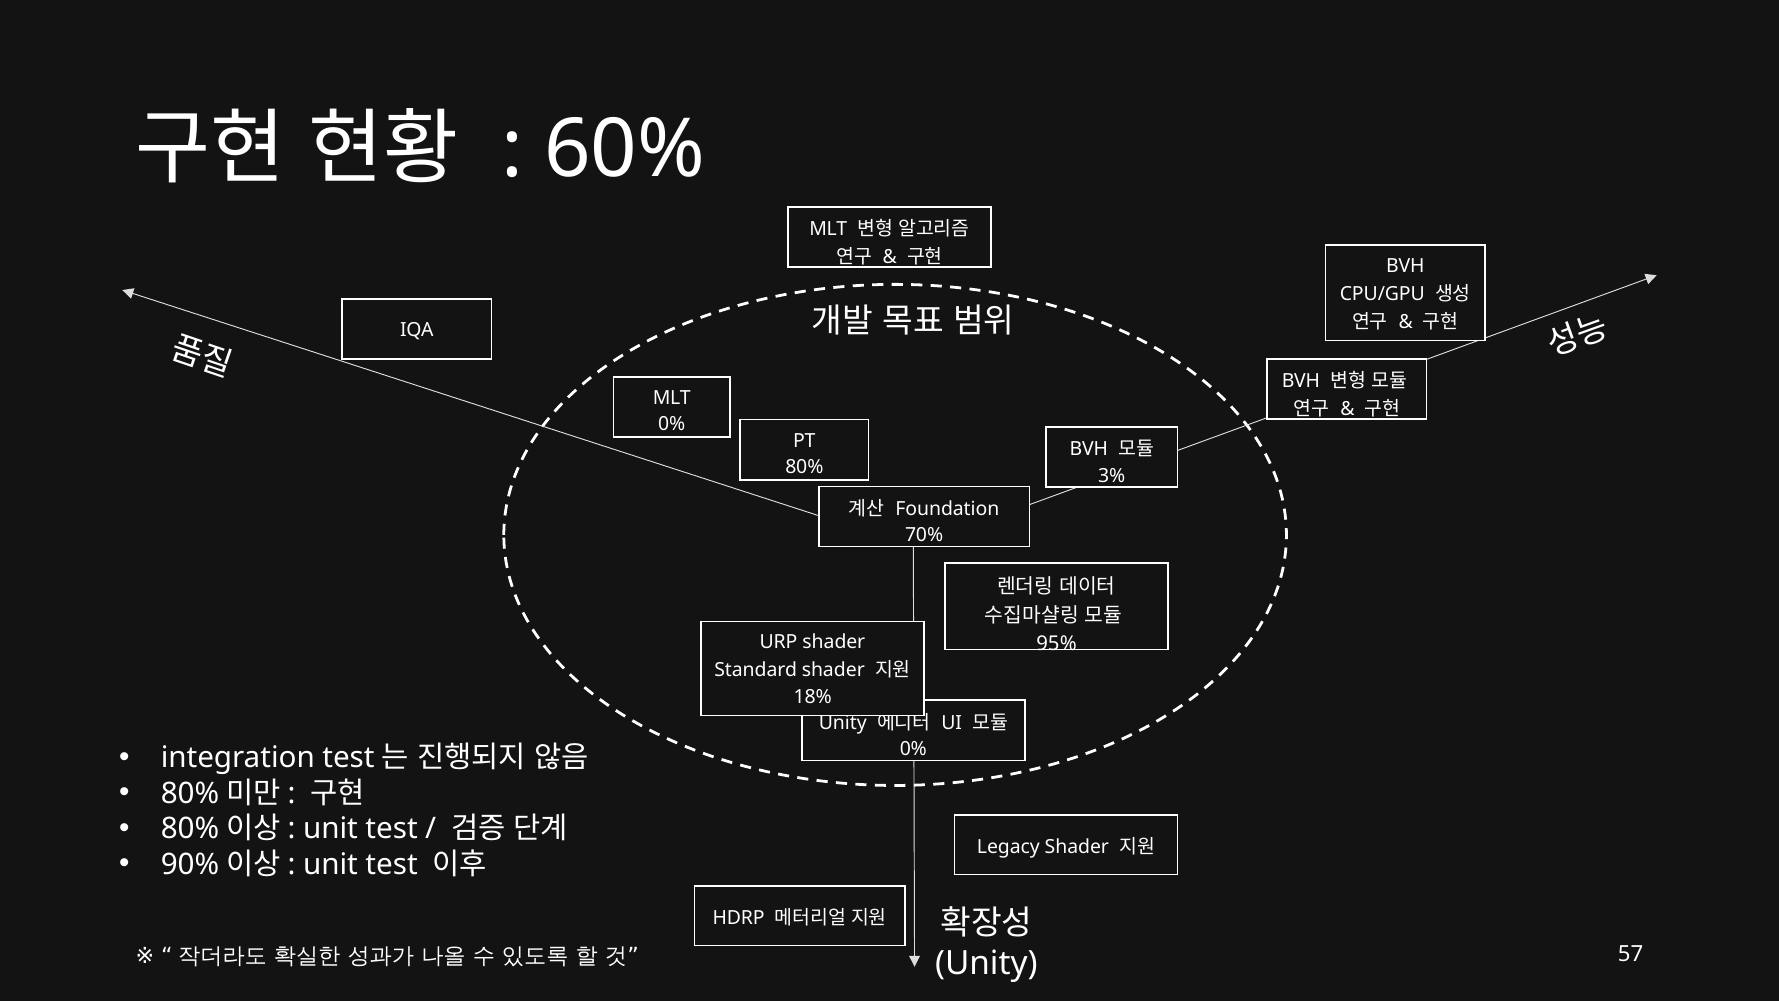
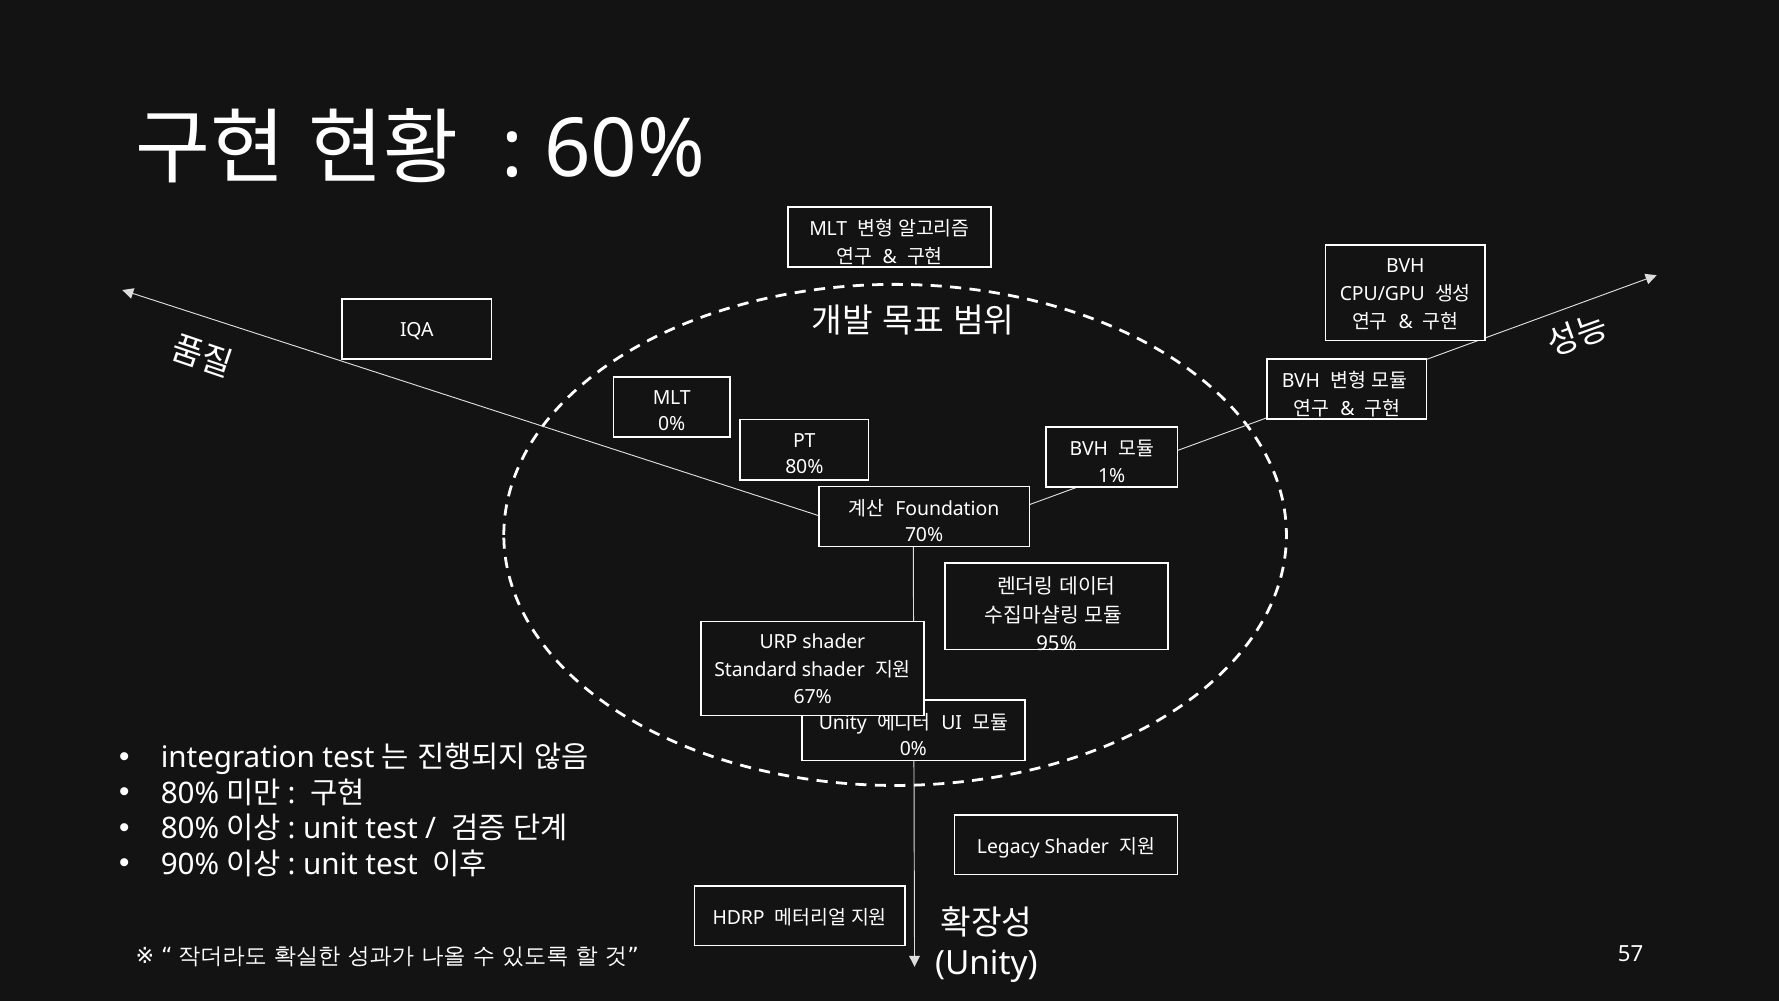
3%: 3% -> 1% (1112, 476)
18%: 18% -> 67% (813, 696)
